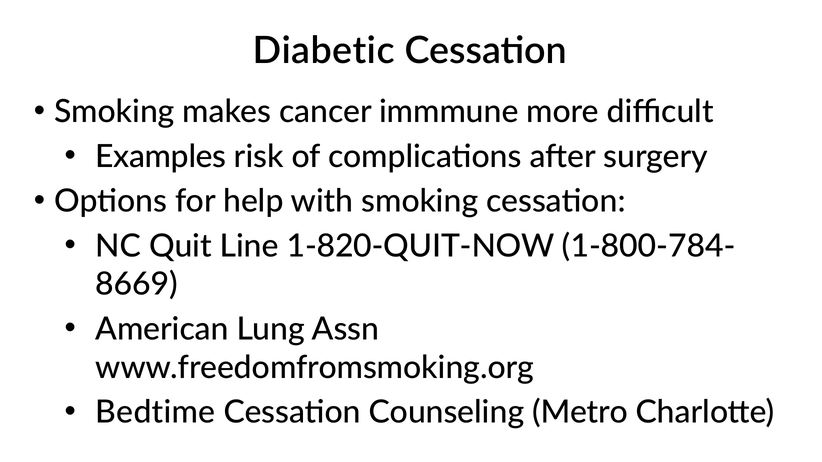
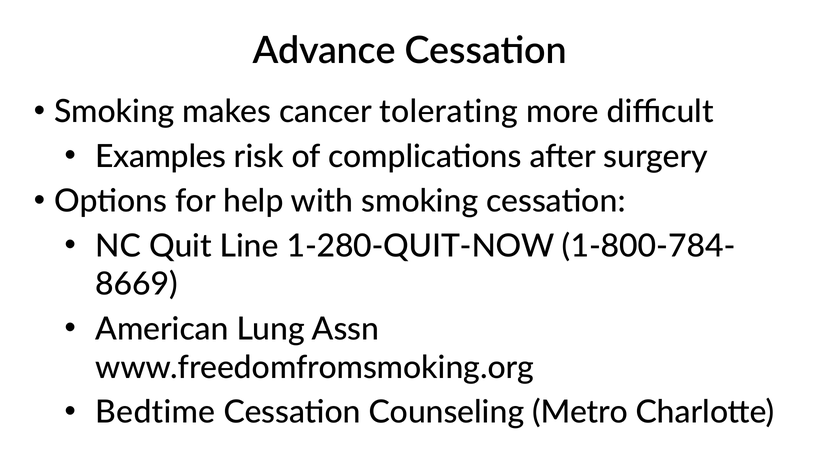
Diabetic: Diabetic -> Advance (324, 51)
immmune: immmune -> tolerating (449, 112)
1-820-QUIT-NOW: 1-820-QUIT-NOW -> 1-280-QUIT-NOW (421, 246)
